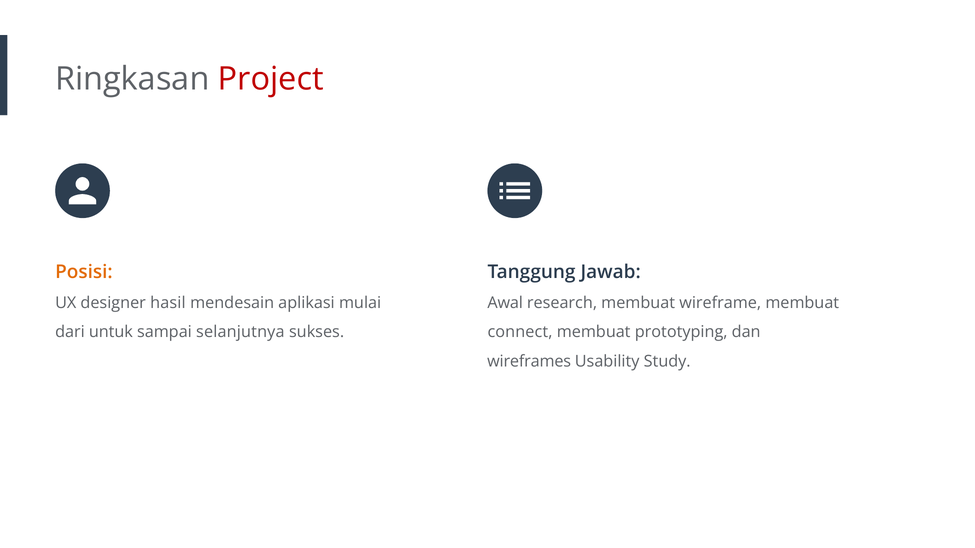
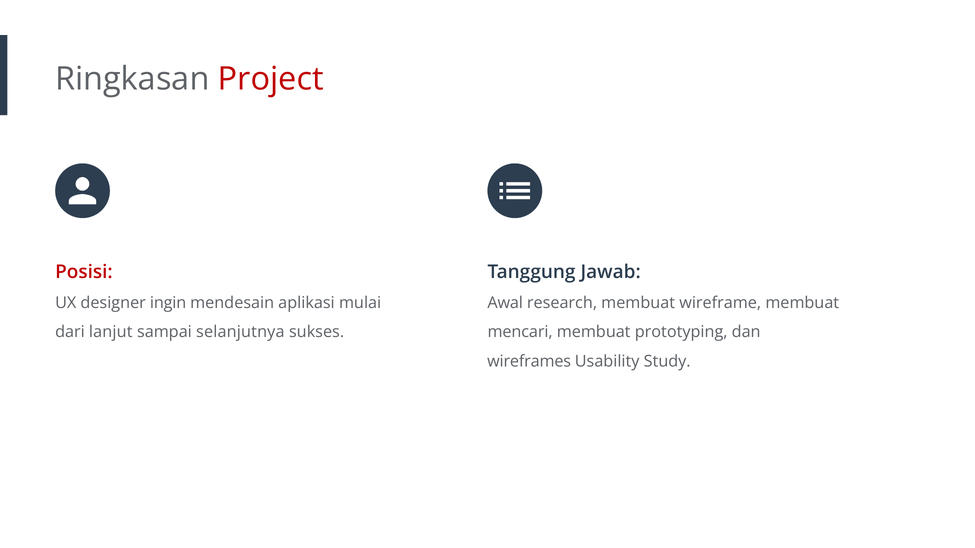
Posisi colour: orange -> red (84, 272)
hasil: hasil -> ingin (168, 303)
untuk: untuk -> lanjut (111, 332)
connect: connect -> mencari (520, 332)
